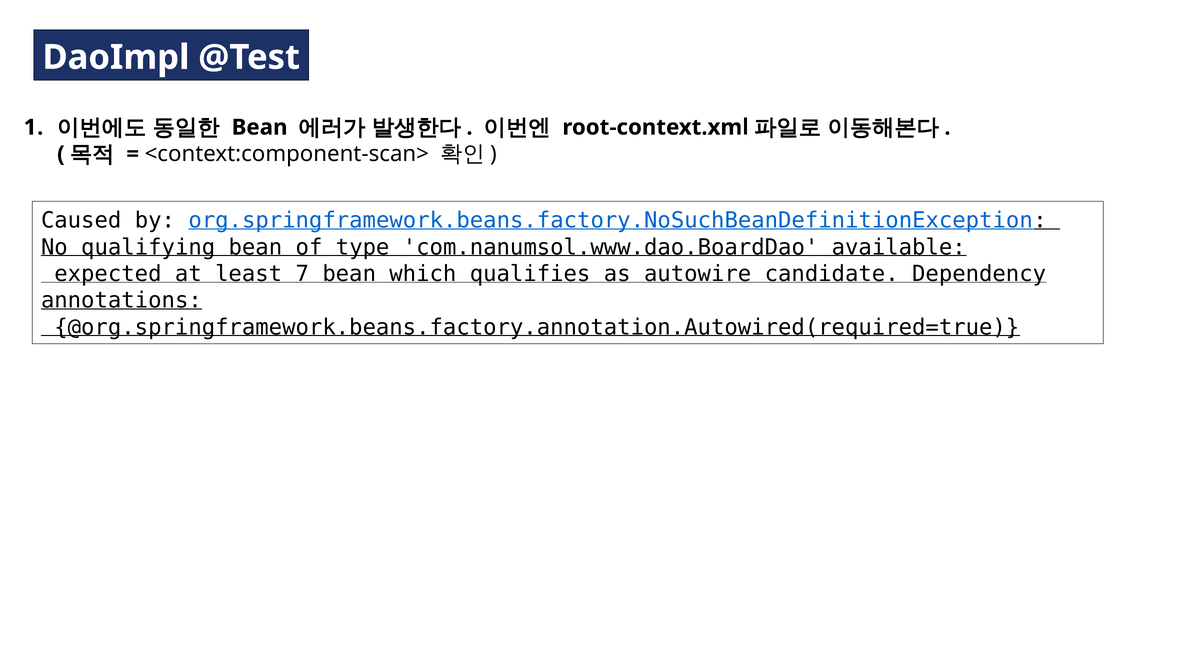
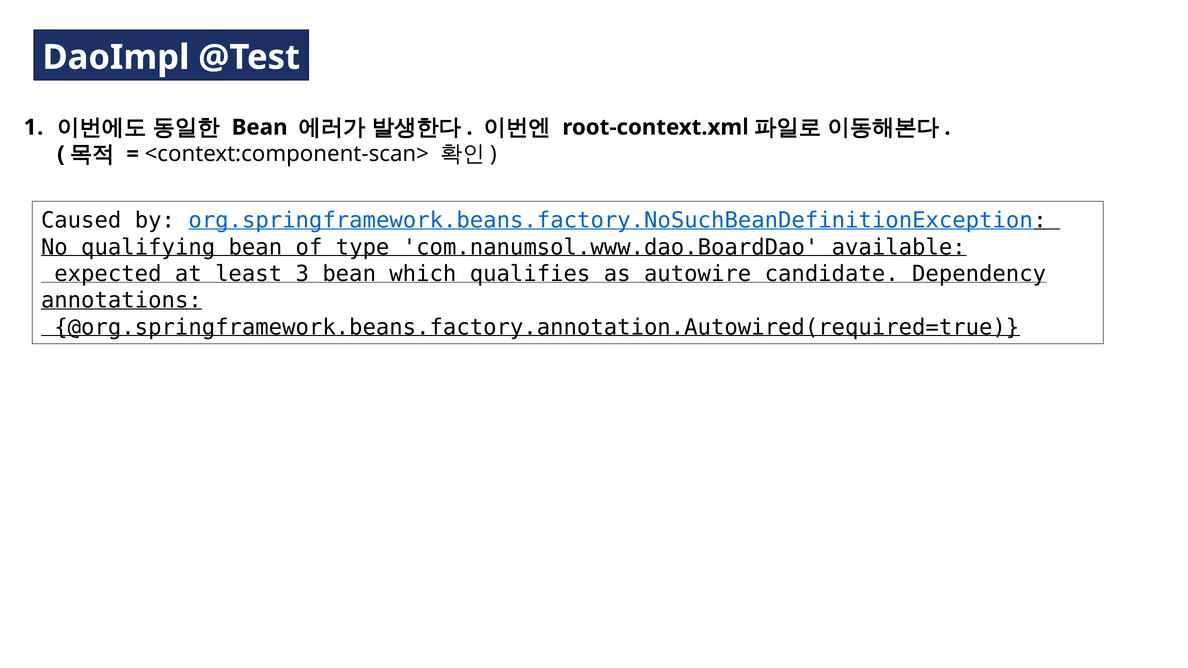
7: 7 -> 3 (302, 274)
